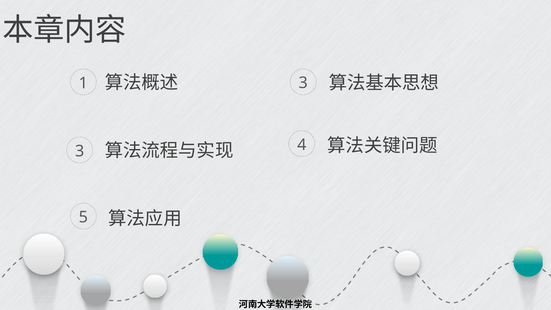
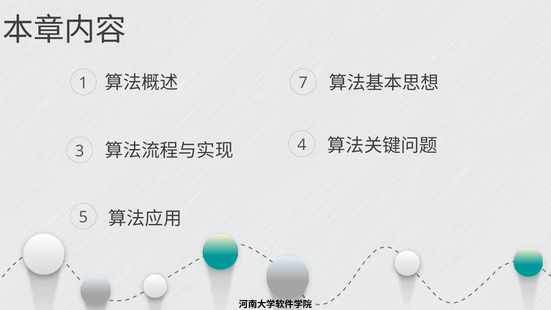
3: 3 -> 7 (303, 83)
